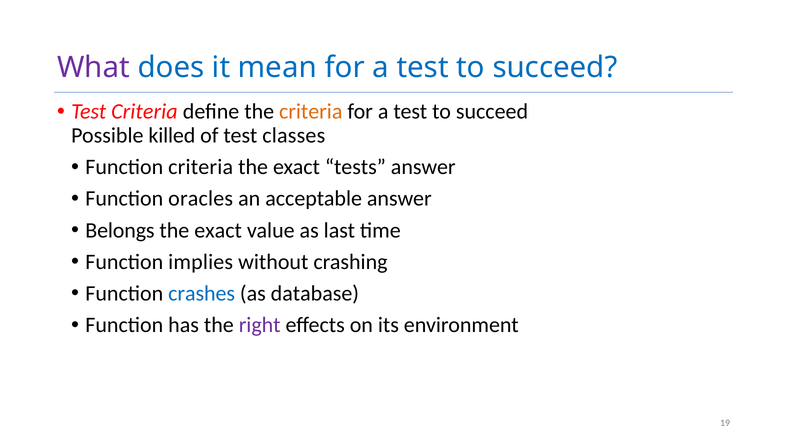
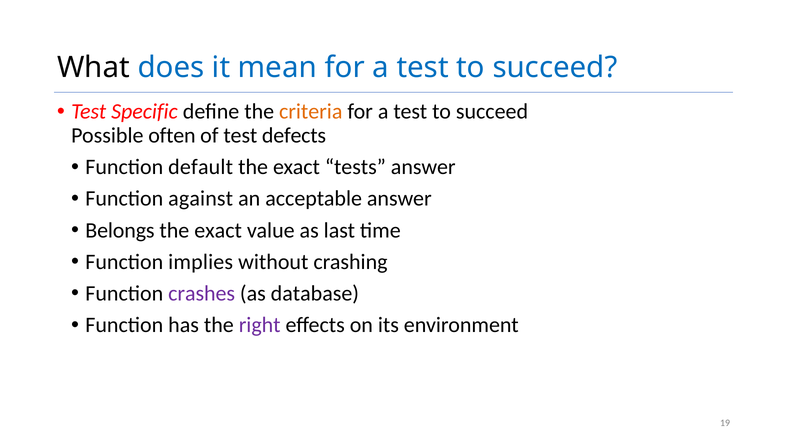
What colour: purple -> black (93, 68)
Test Criteria: Criteria -> Specific (144, 112)
killed: killed -> often (172, 135)
classes: classes -> defects (294, 135)
Function criteria: criteria -> default (201, 167)
oracles: oracles -> against (201, 199)
crashes colour: blue -> purple (202, 293)
